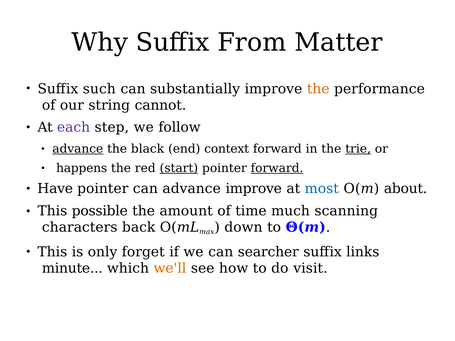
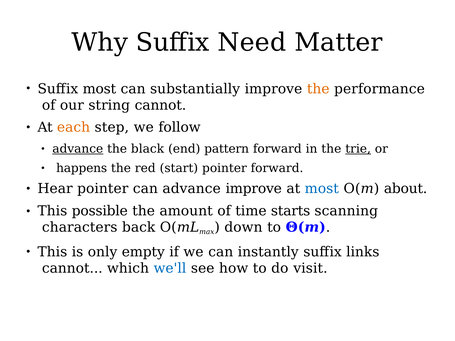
From: From -> Need (252, 43)
Suffix such: such -> most (99, 89)
each colour: purple -> orange (74, 127)
context: context -> pattern (227, 149)
start underline: present -> none (179, 168)
forward underline: present -> none (277, 168)
Have: Have -> Hear (55, 188)
much: much -> starts (291, 211)
forget: forget -> empty (143, 252)
searcher: searcher -> instantly (268, 252)
minute: minute -> cannot (72, 268)
we'll colour: orange -> blue (170, 268)
